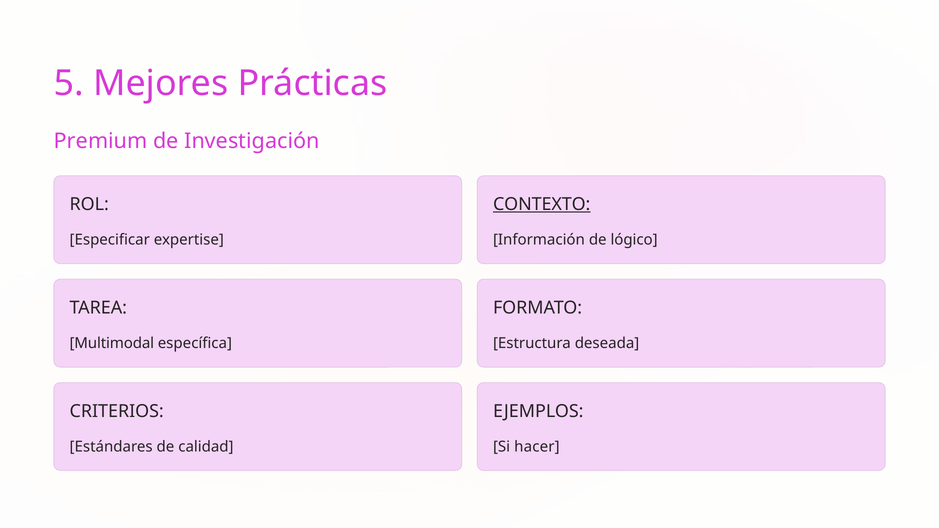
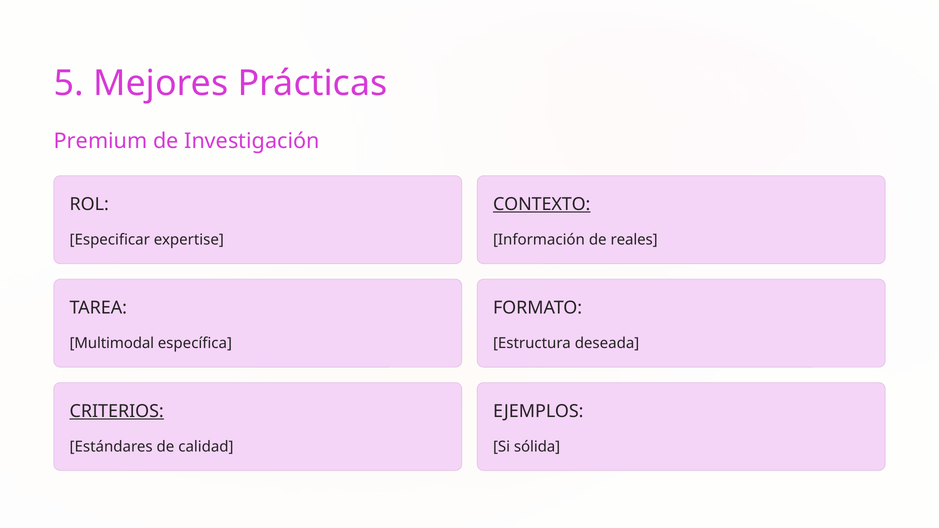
lógico: lógico -> reales (634, 240)
CRITERIOS underline: none -> present (117, 411)
hacer: hacer -> sólida (537, 447)
